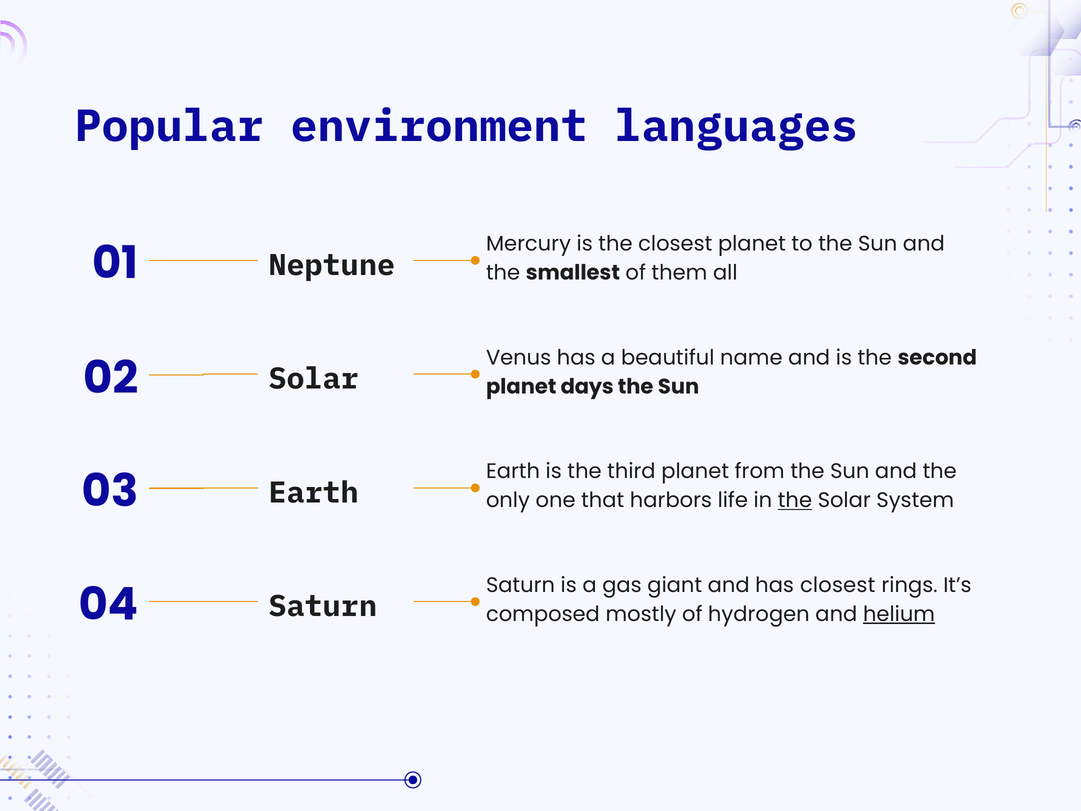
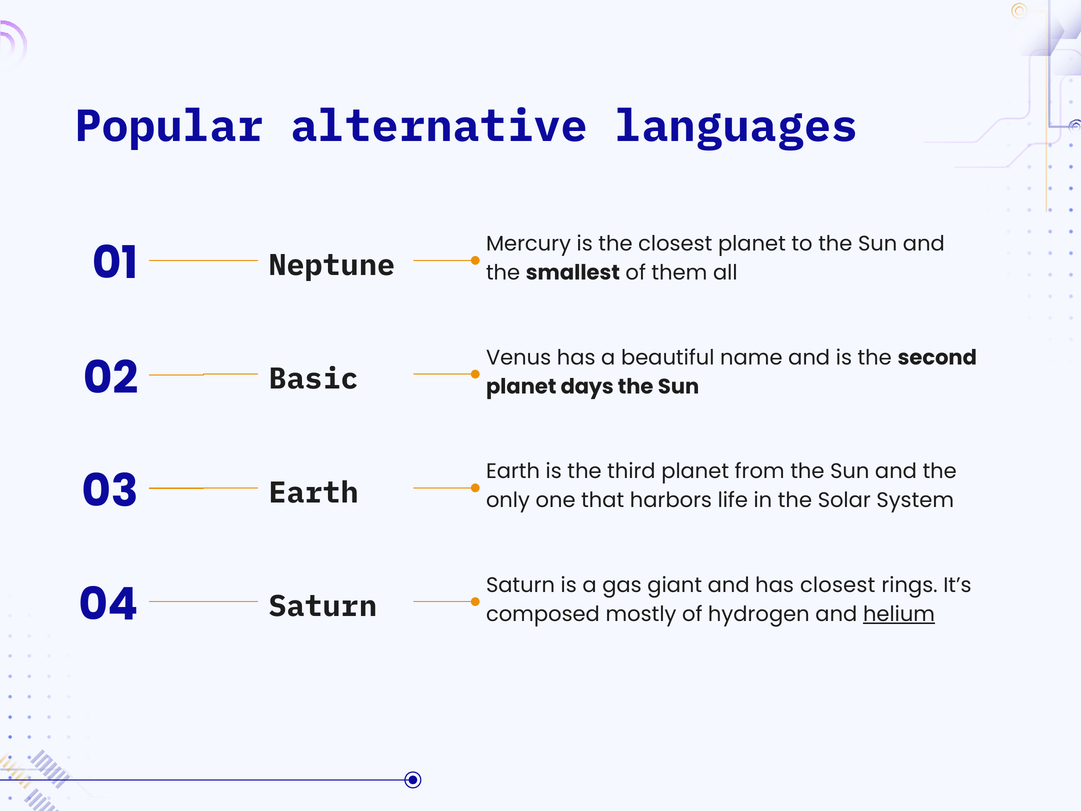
environment: environment -> alternative (439, 126)
Solar: Solar -> Basic (314, 379)
the underline: present -> none (795, 500)
